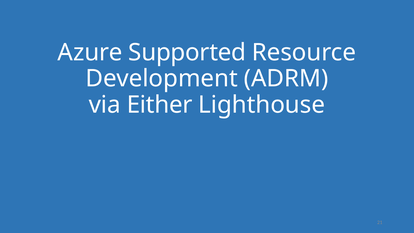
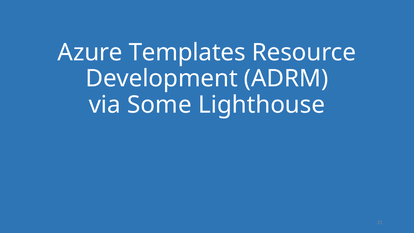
Supported: Supported -> Templates (187, 53)
Either: Either -> Some (159, 105)
